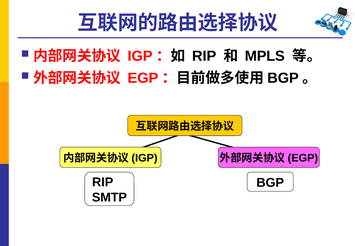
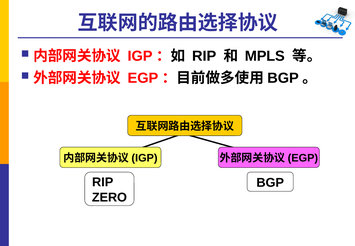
SMTP: SMTP -> ZERO (109, 197)
